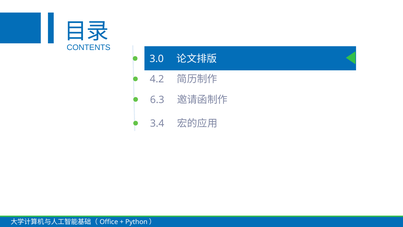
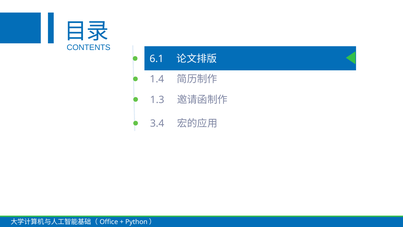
3.0: 3.0 -> 6.1 (157, 59)
4.2: 4.2 -> 1.4 (157, 79)
6.3: 6.3 -> 1.3 (157, 100)
